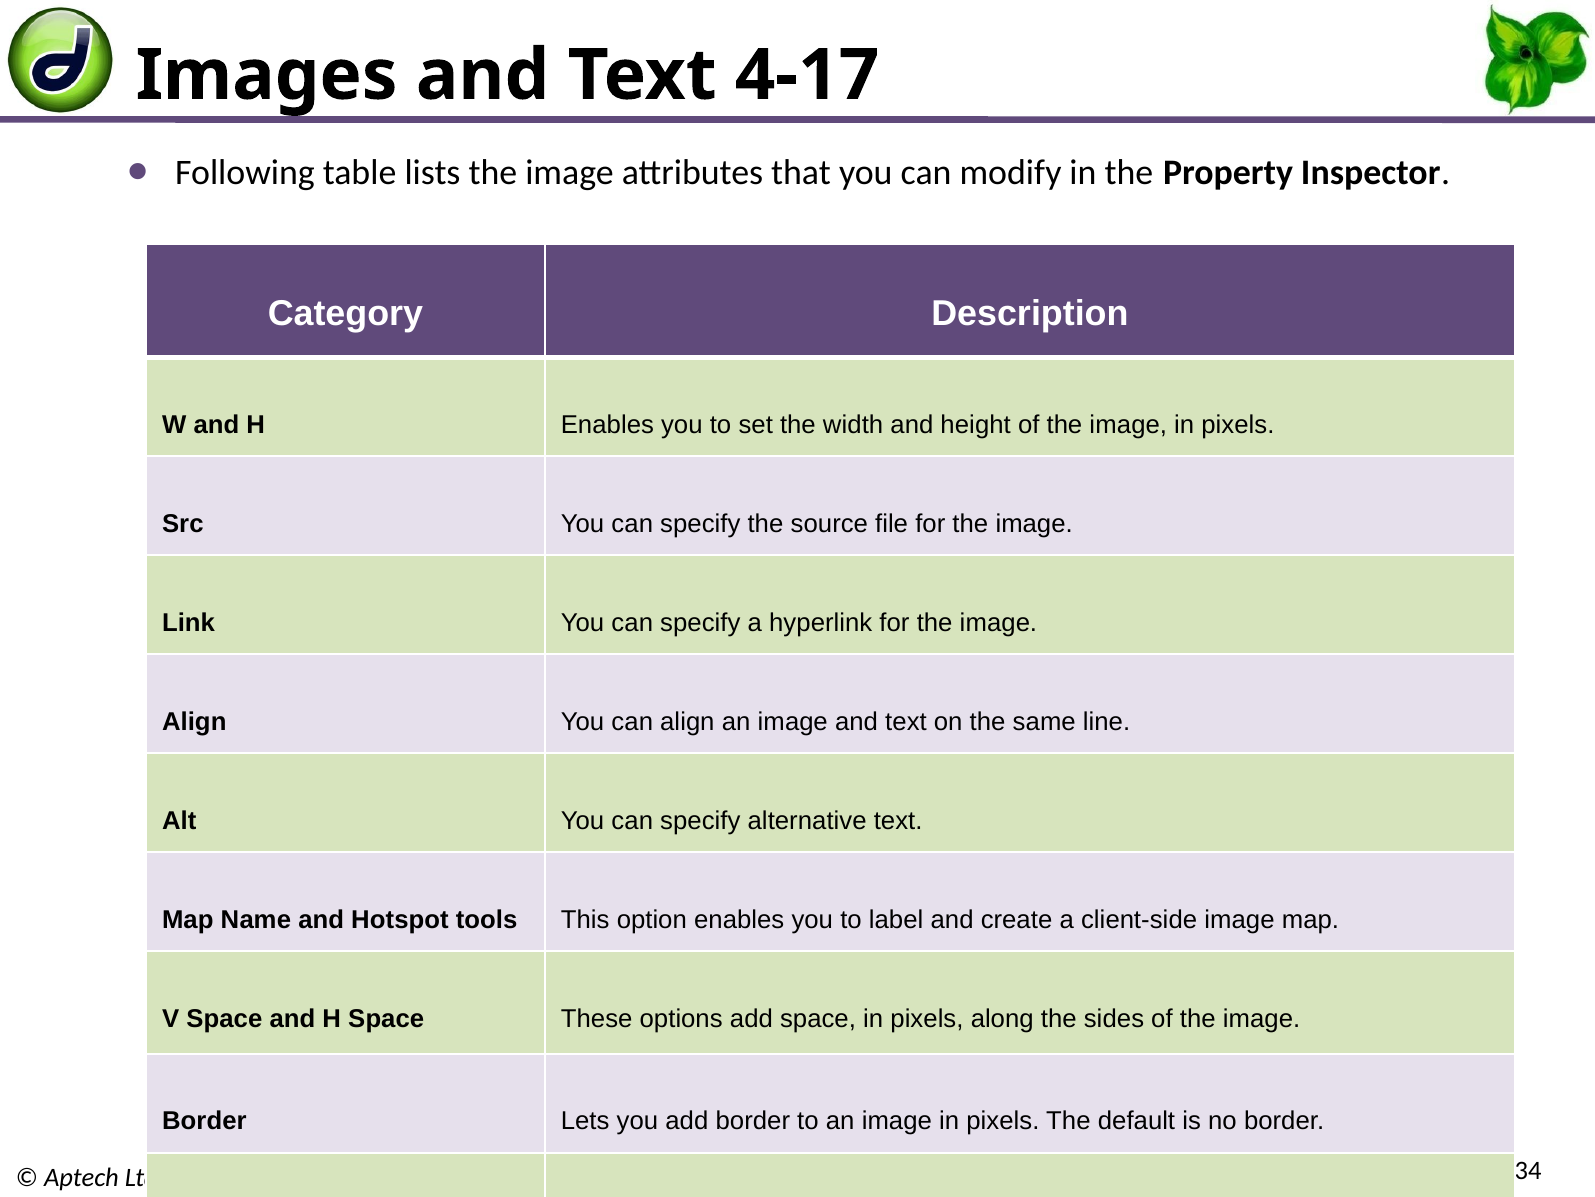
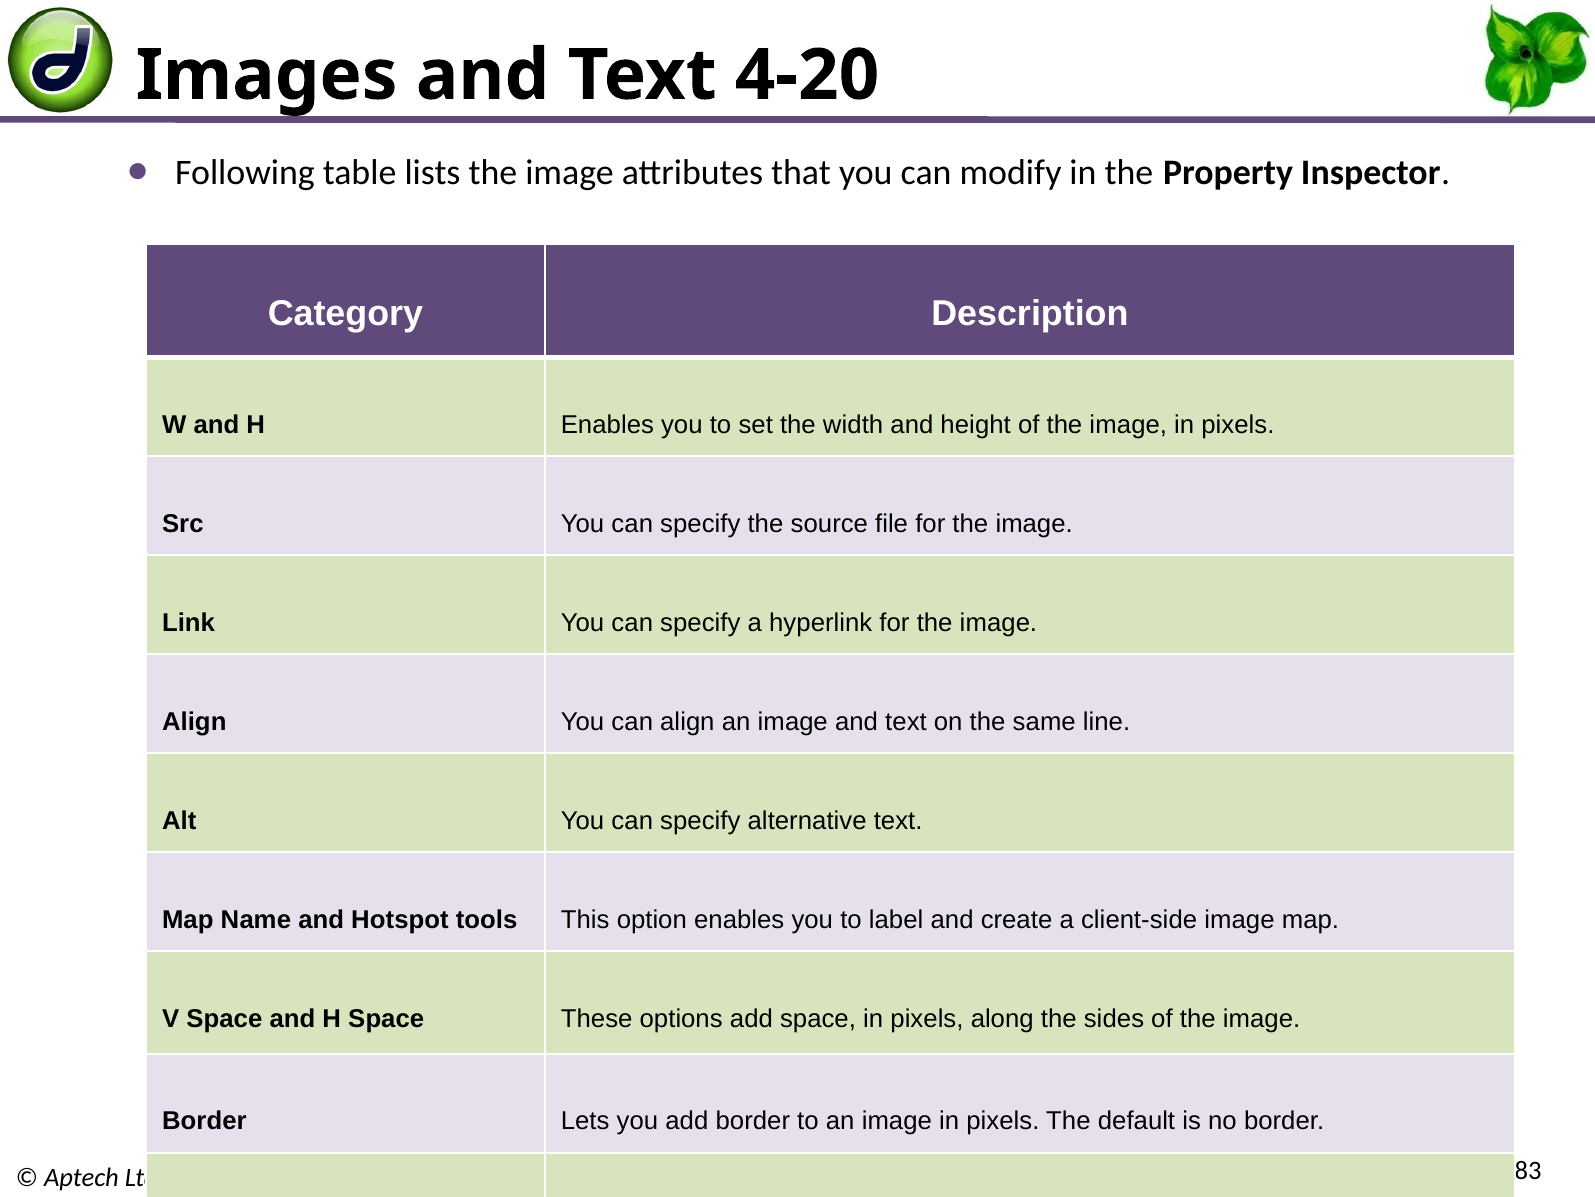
4-17: 4-17 -> 4-20 (807, 75)
34: 34 -> 83 (1528, 1170)
